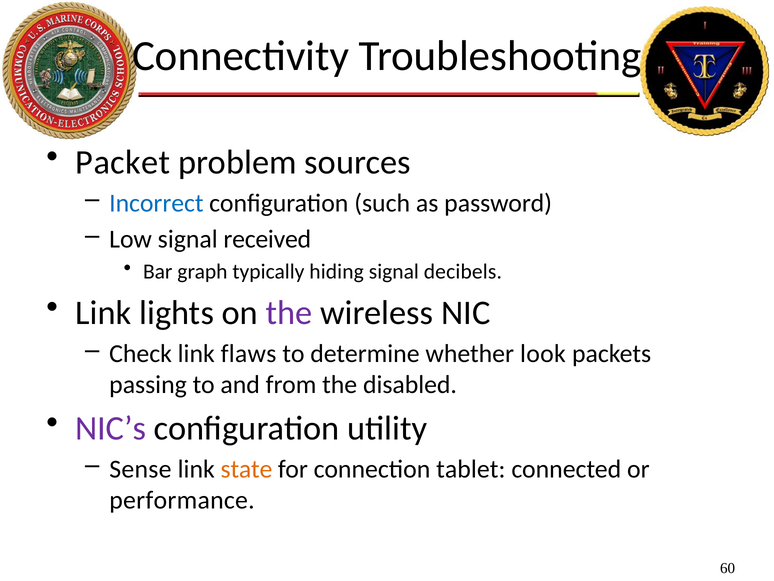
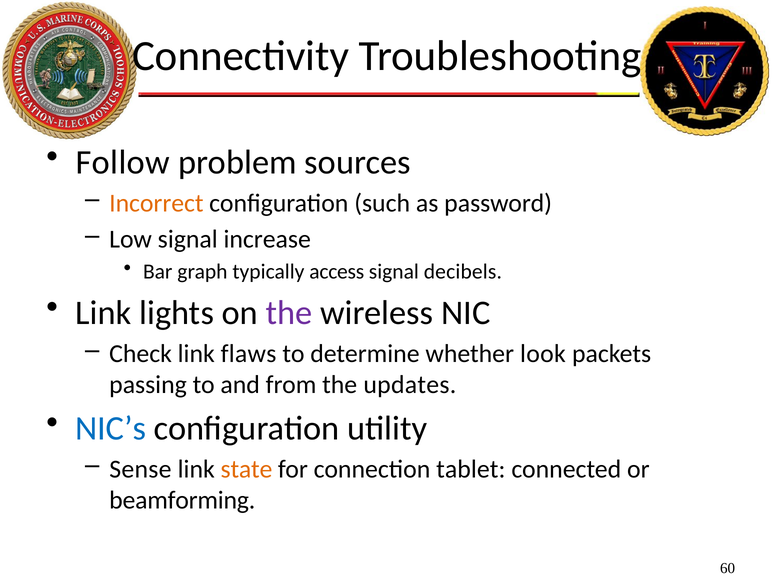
Packet: Packet -> Follow (123, 162)
Incorrect colour: blue -> orange (156, 203)
received: received -> increase (267, 239)
hiding: hiding -> access (337, 271)
disabled: disabled -> updates (410, 384)
NIC’s colour: purple -> blue (111, 428)
performance: performance -> beamforming (182, 500)
